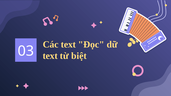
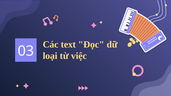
text: text -> loại (50, 56)
biệt: biệt -> việc (79, 56)
